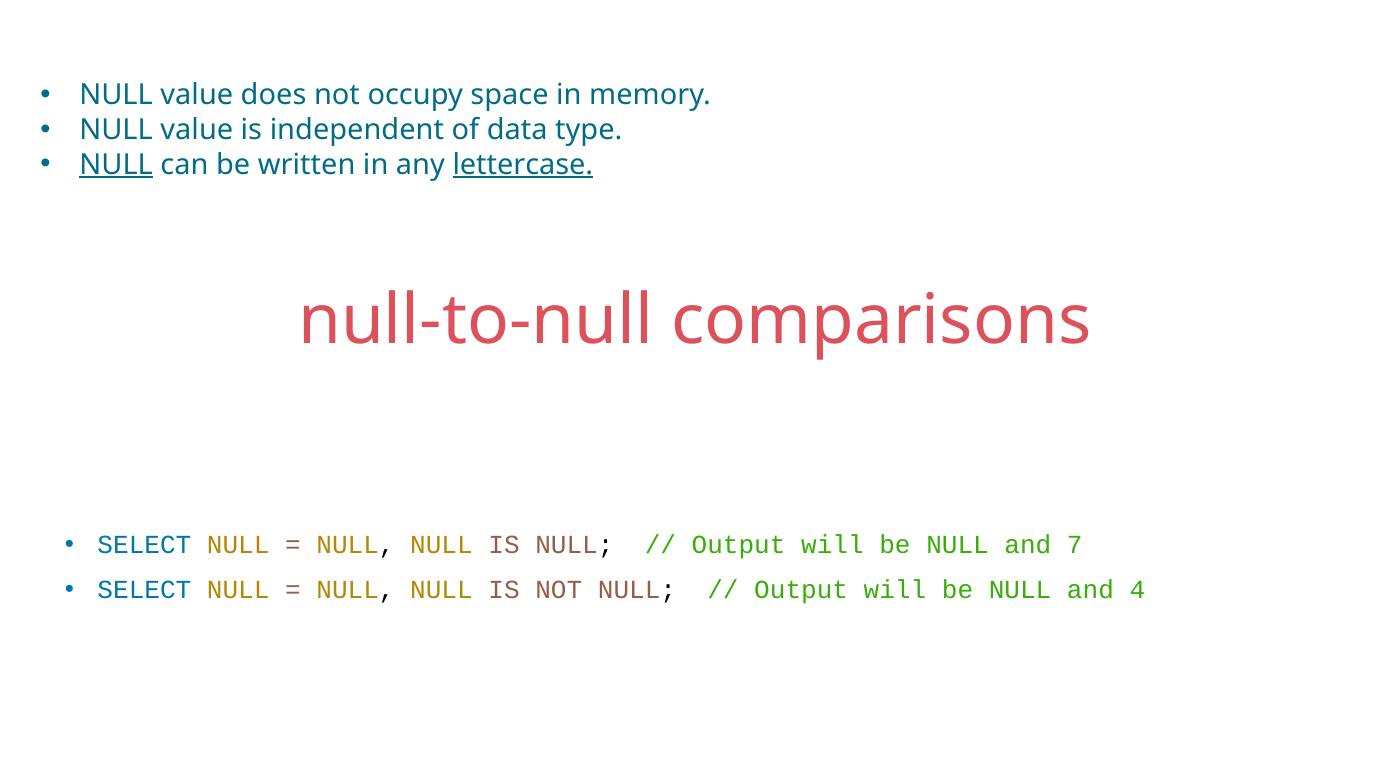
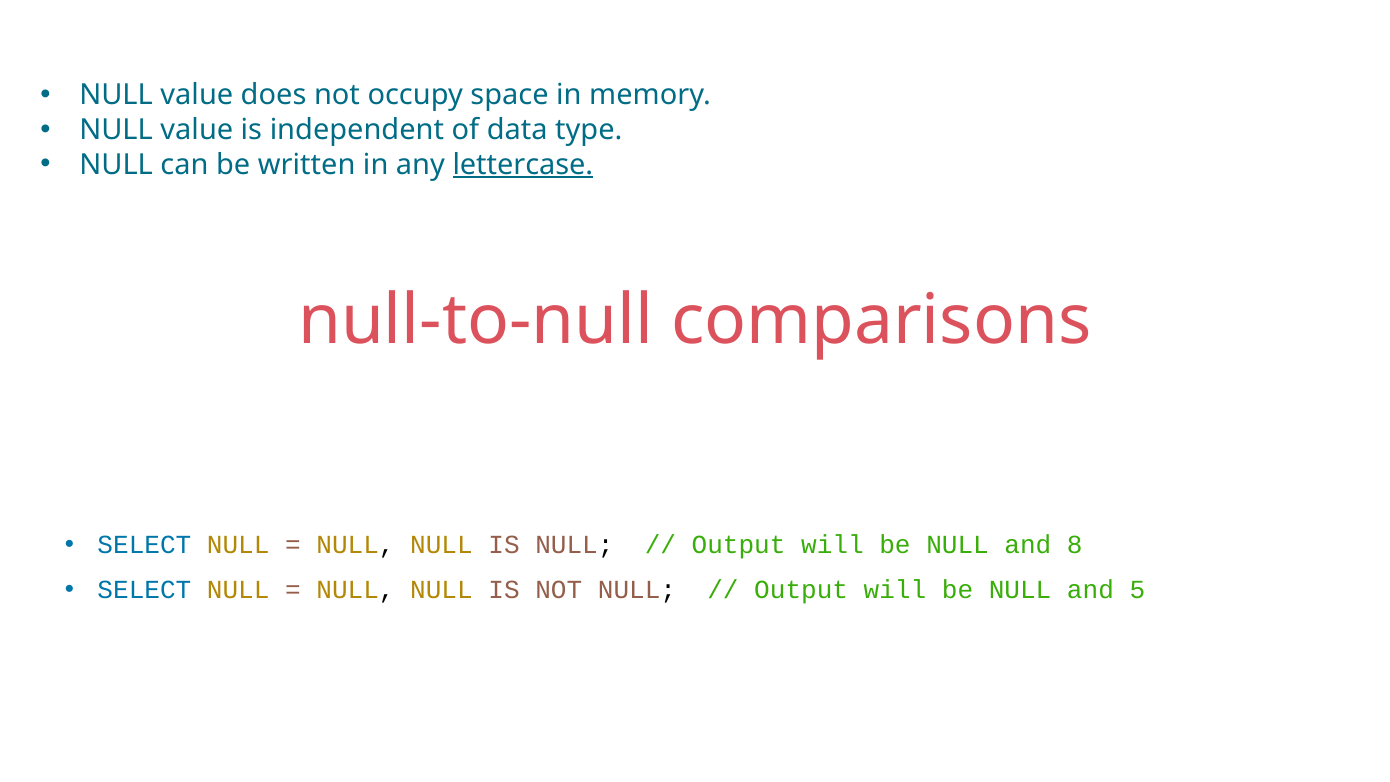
NULL underline: present -> none (116, 165)
7: 7 -> 8 (1075, 545)
4: 4 -> 5 (1137, 590)
